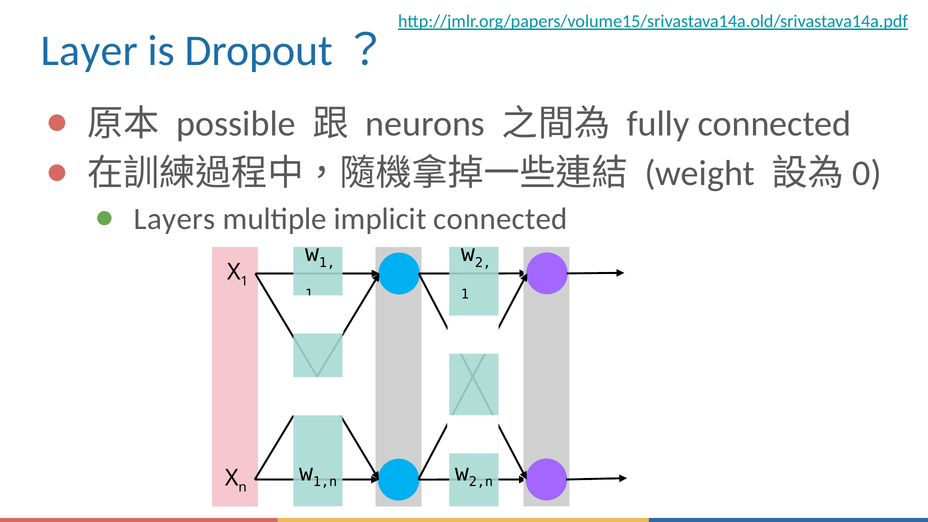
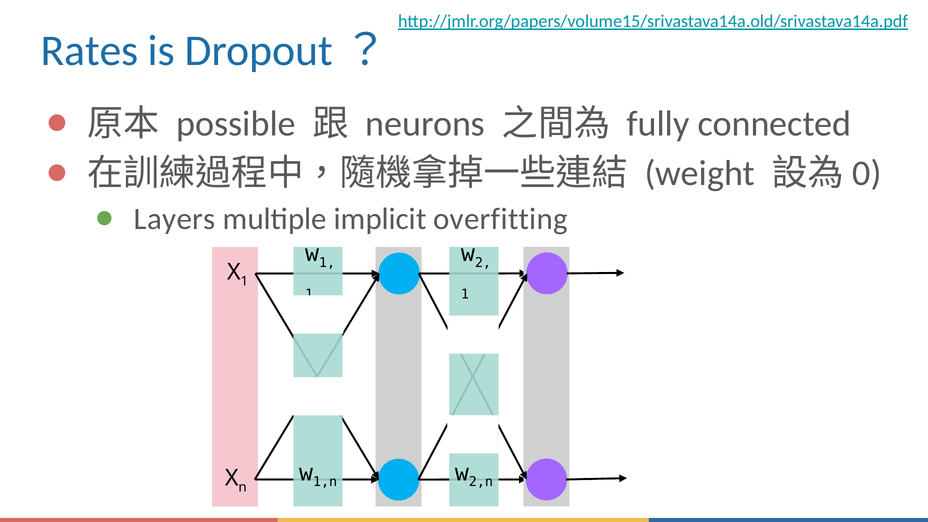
Layer: Layer -> Rates (90, 51)
implicit connected: connected -> overfitting (501, 219)
